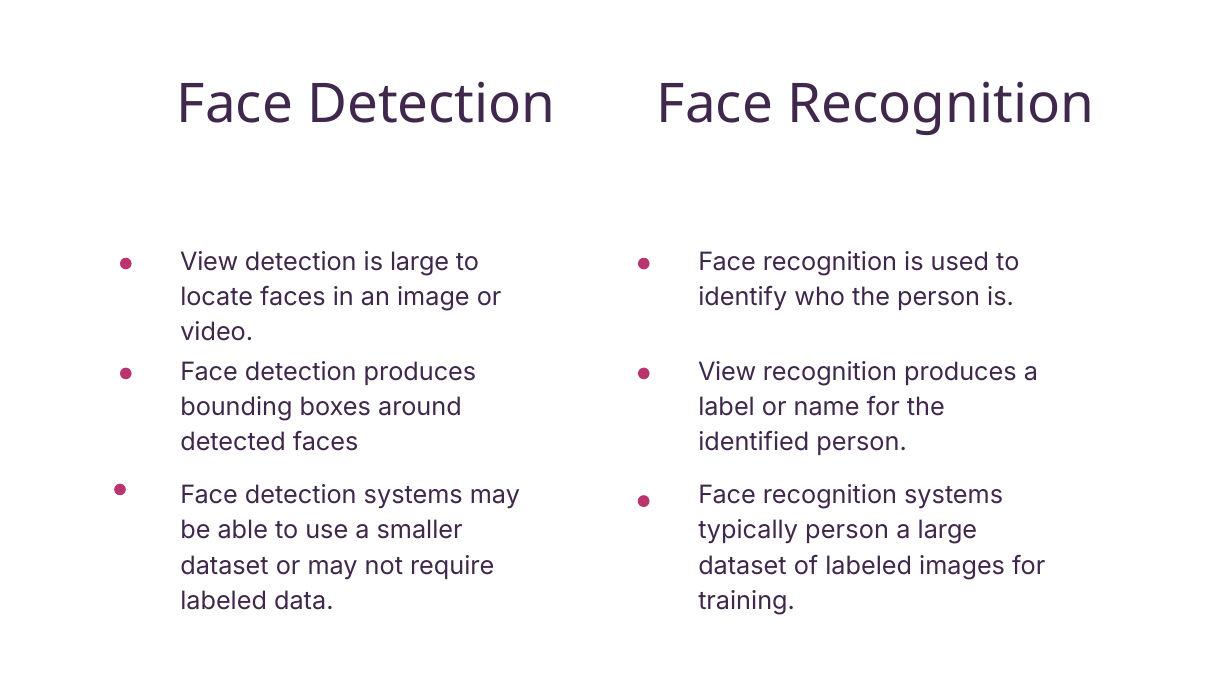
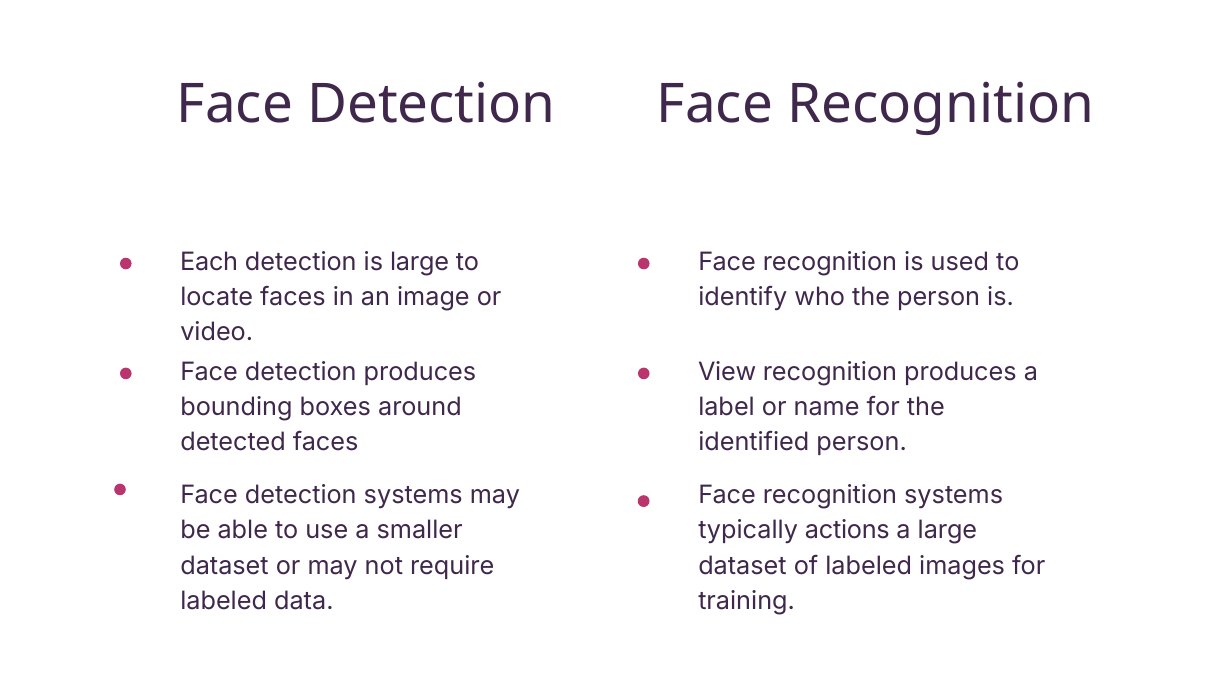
View: View -> Each (209, 262)
typically person: person -> actions (847, 531)
